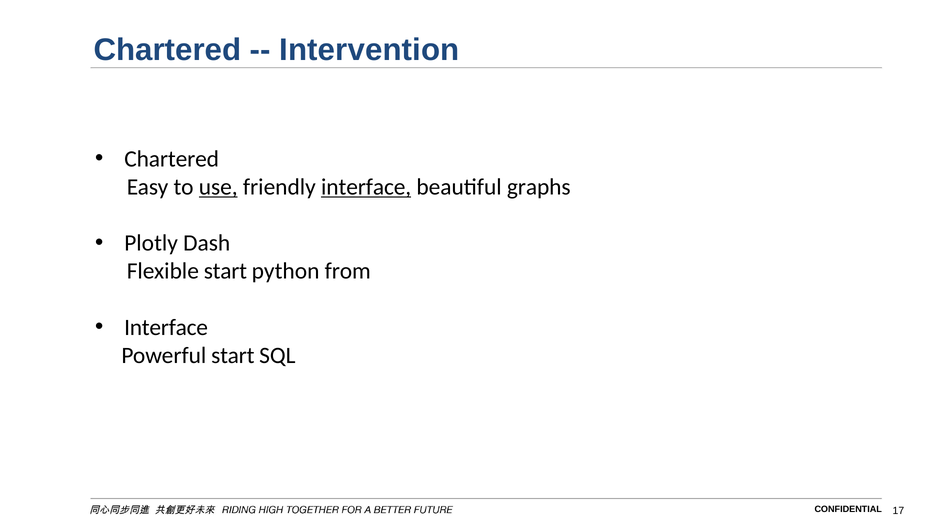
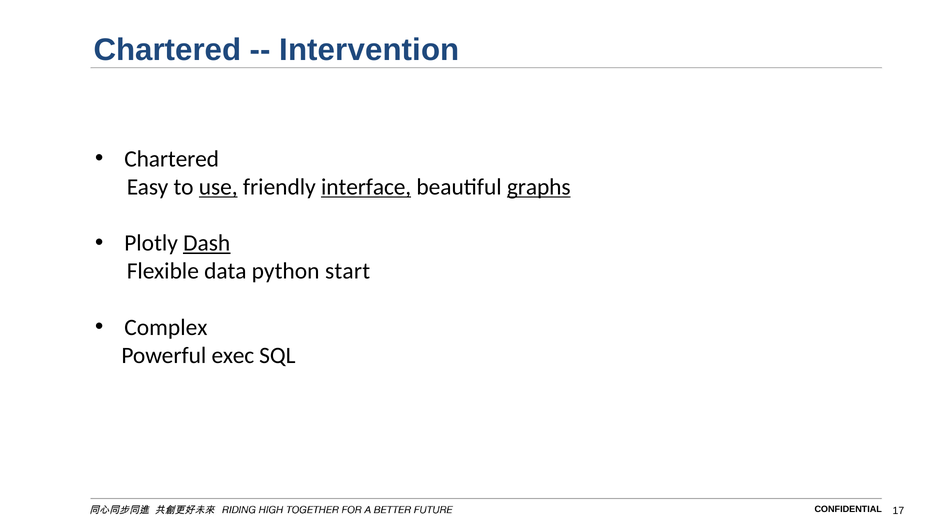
graphs underline: none -> present (539, 187)
Dash underline: none -> present (207, 243)
Flexible start: start -> data (225, 271)
from: from -> start (348, 271)
Interface: Interface -> Complex (166, 328)
Powerful start: start -> exec (233, 356)
